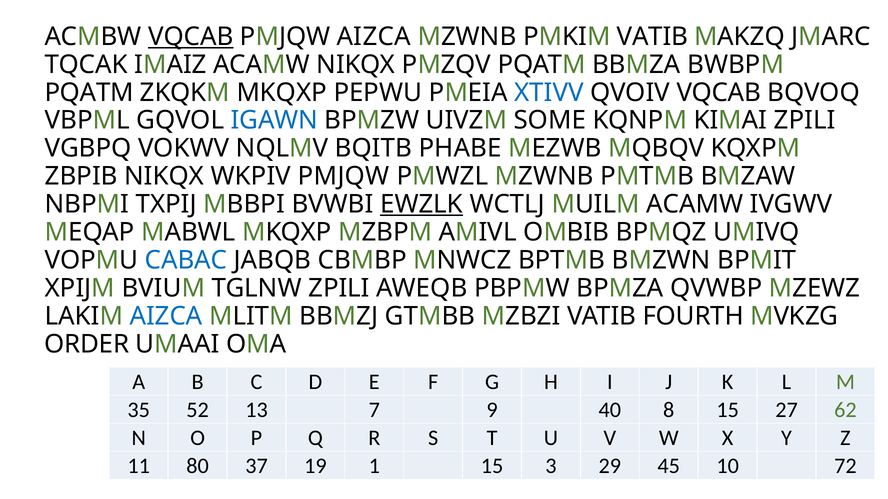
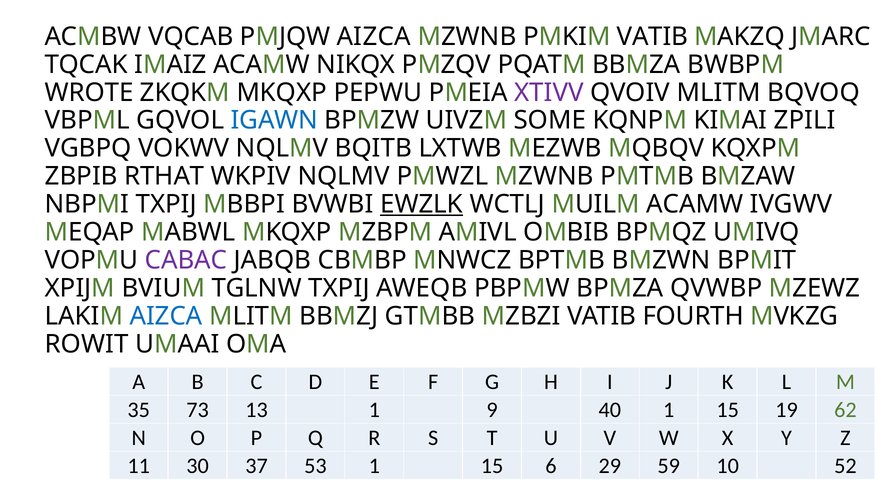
VQCAB underline: present -> none (191, 37)
PQATM: PQATM -> WROTE (89, 93)
XTIVV colour: blue -> purple (549, 93)
QVOIV VQCAB: VQCAB -> MLITM (719, 93)
PHABE: PHABE -> LXTWB (460, 149)
ZBPIB NIKQX: NIKQX -> RTHAT (164, 176)
WKPIV PMJQW: PMJQW -> NQLMV (344, 176)
CABAC colour: blue -> purple (186, 260)
TGLNW ZPILI: ZPILI -> TXPIJ (339, 288)
ORDER: ORDER -> ROWIT (87, 344)
52: 52 -> 73 (198, 410)
13 7: 7 -> 1 (374, 410)
40 8: 8 -> 1 (669, 410)
27: 27 -> 19 (787, 410)
80: 80 -> 30 (198, 466)
19: 19 -> 53 (315, 466)
3: 3 -> 6 (551, 466)
45: 45 -> 59 (669, 466)
72: 72 -> 52 (845, 466)
